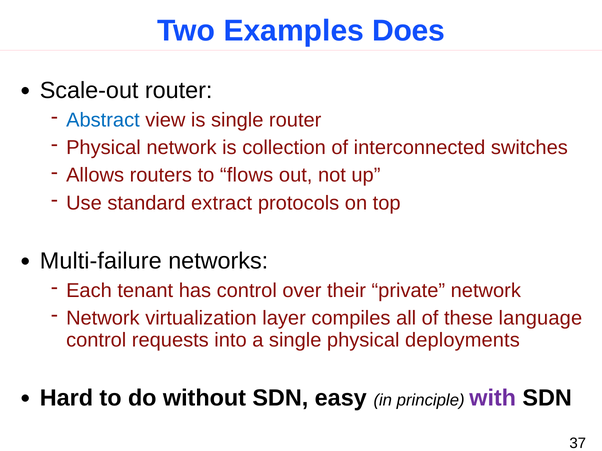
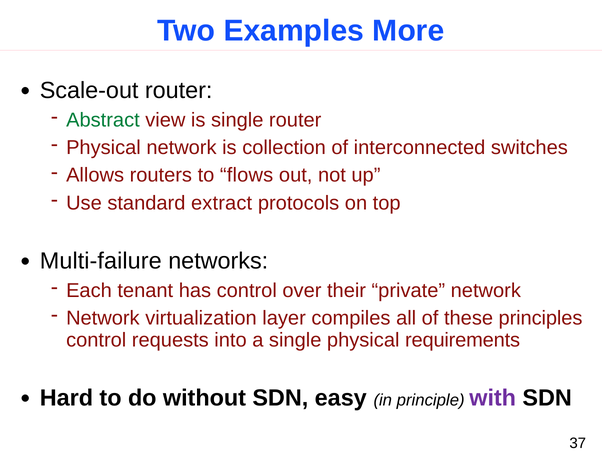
Does: Does -> More (408, 31)
Abstract colour: blue -> green (103, 120)
language: language -> principles (541, 319)
deployments: deployments -> requirements (463, 340)
